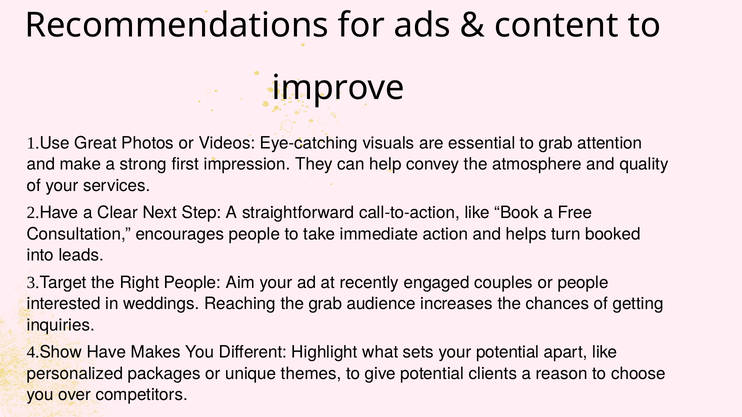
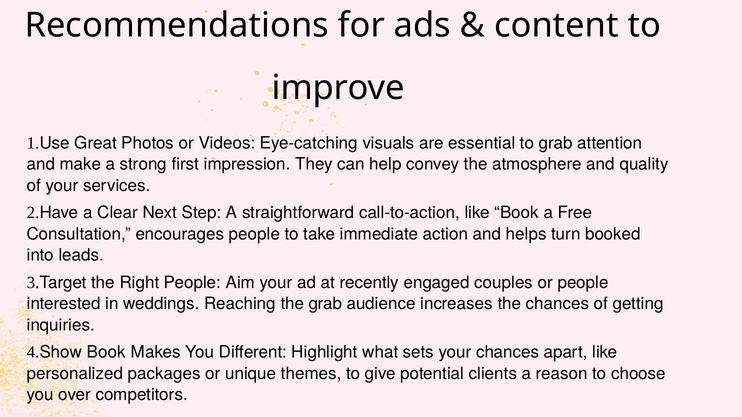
Show Have: Have -> Book (106, 353)
your potential: potential -> chances (508, 353)
